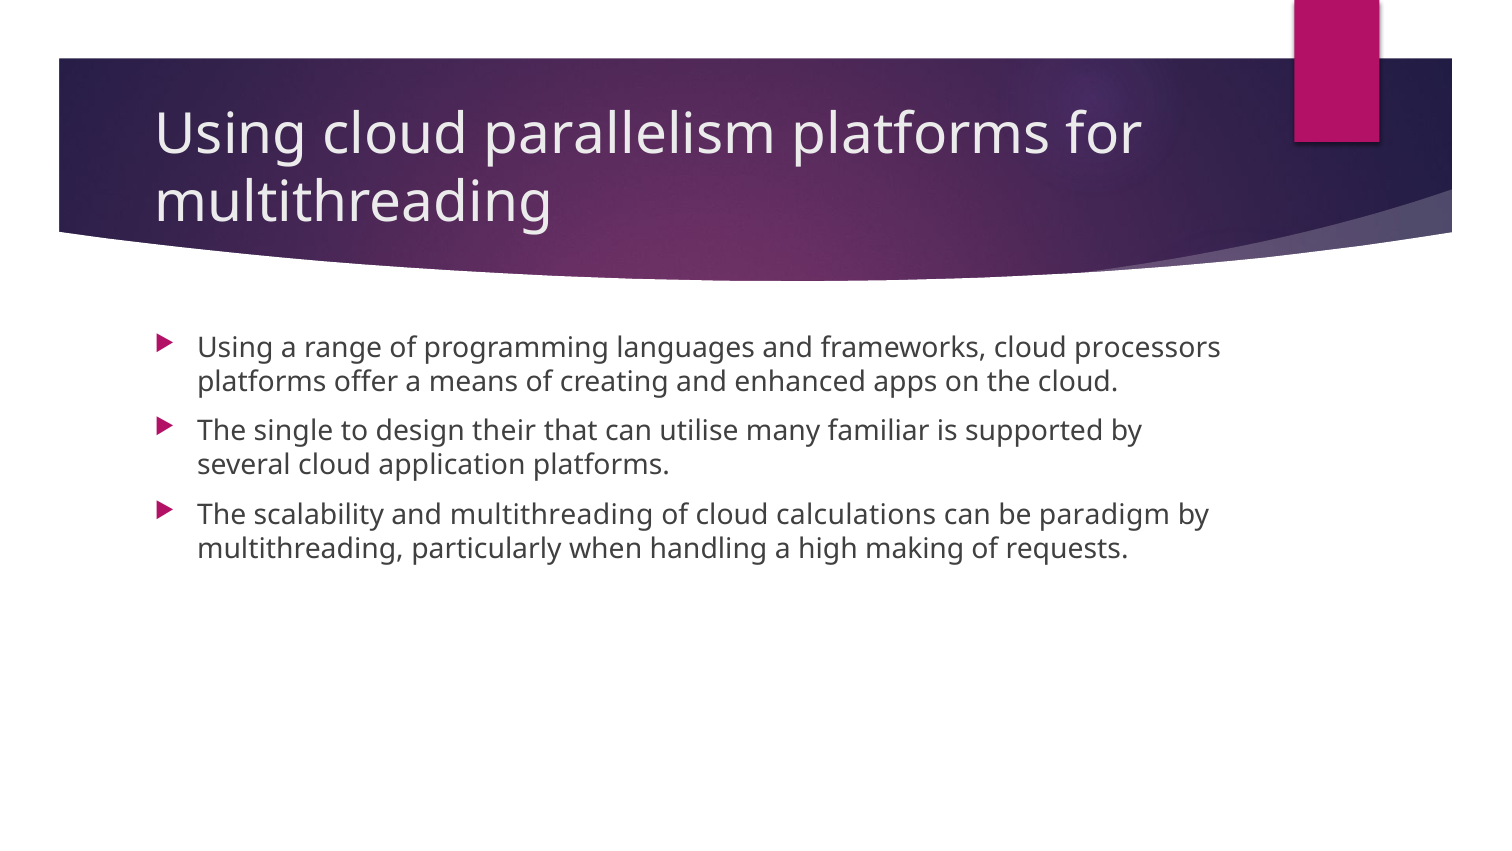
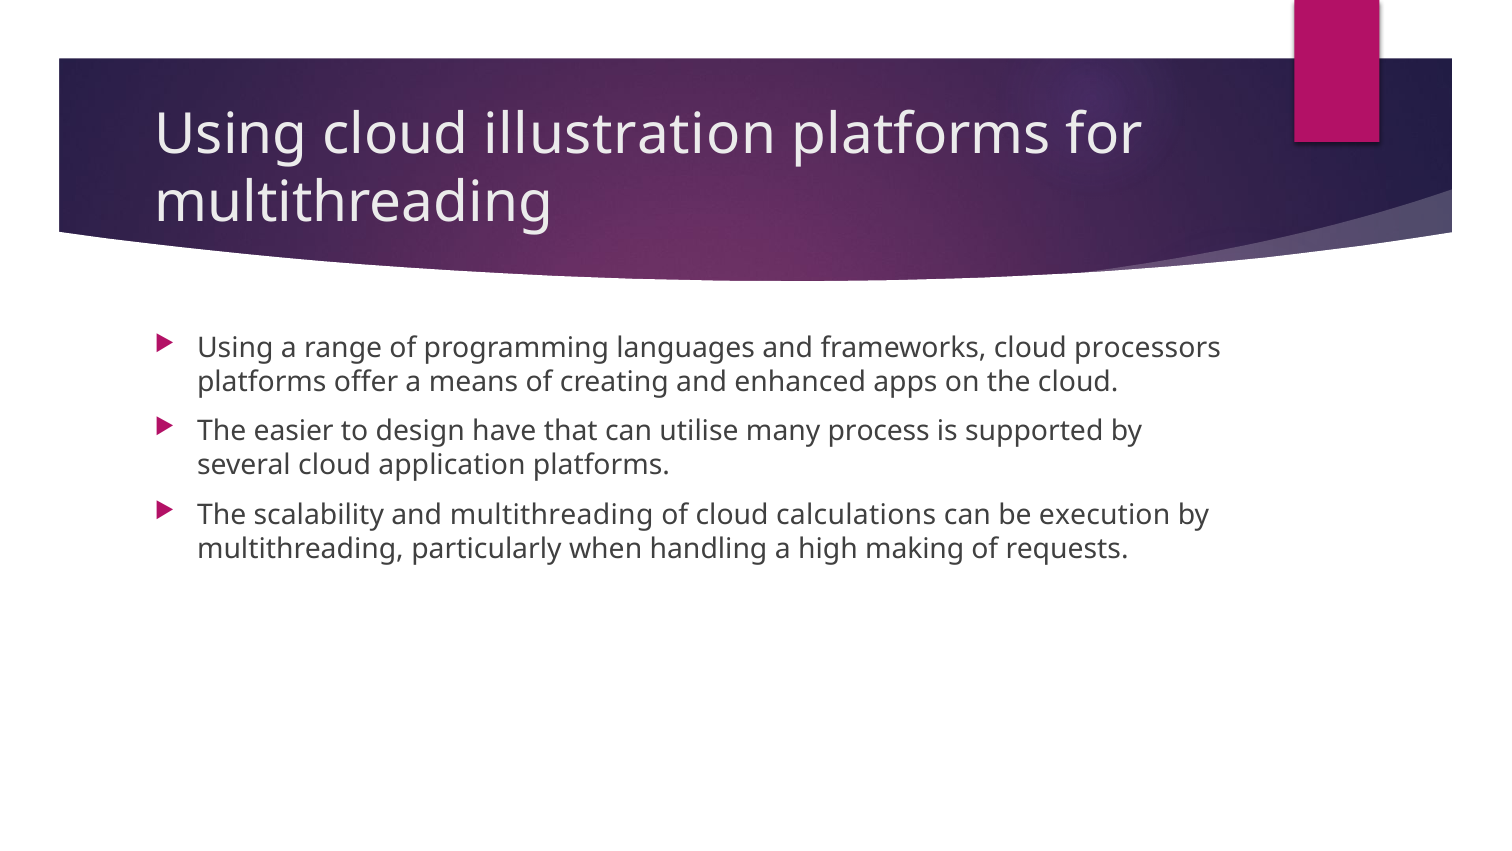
parallelism: parallelism -> illustration (630, 135)
single: single -> easier (294, 431)
their: their -> have (504, 431)
familiar: familiar -> process (879, 431)
paradigm: paradigm -> execution (1105, 515)
